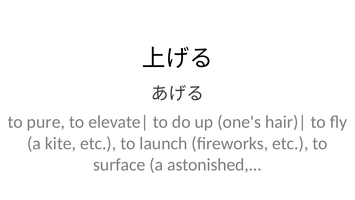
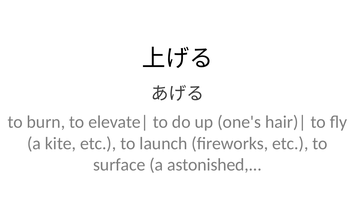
pure: pure -> burn (46, 122)
